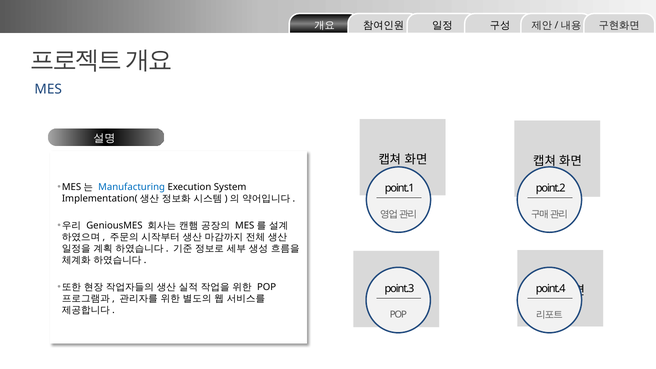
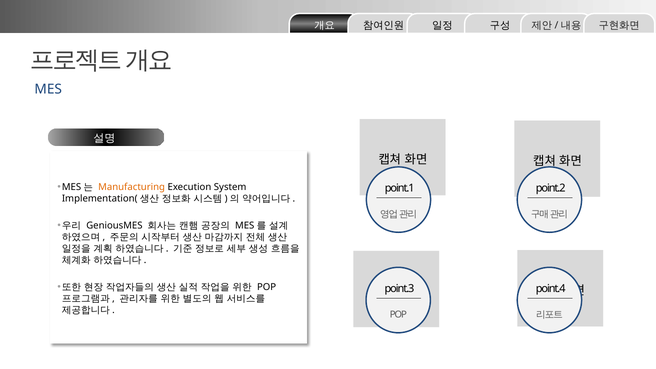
Manufacturing colour: blue -> orange (132, 187)
